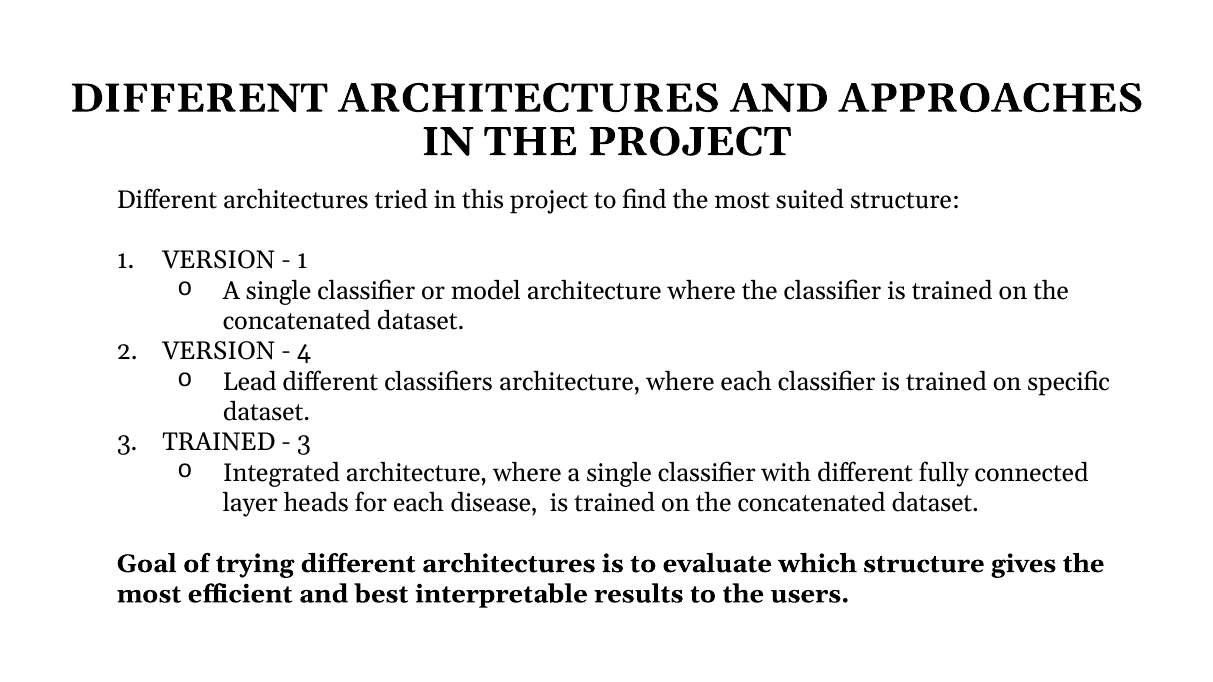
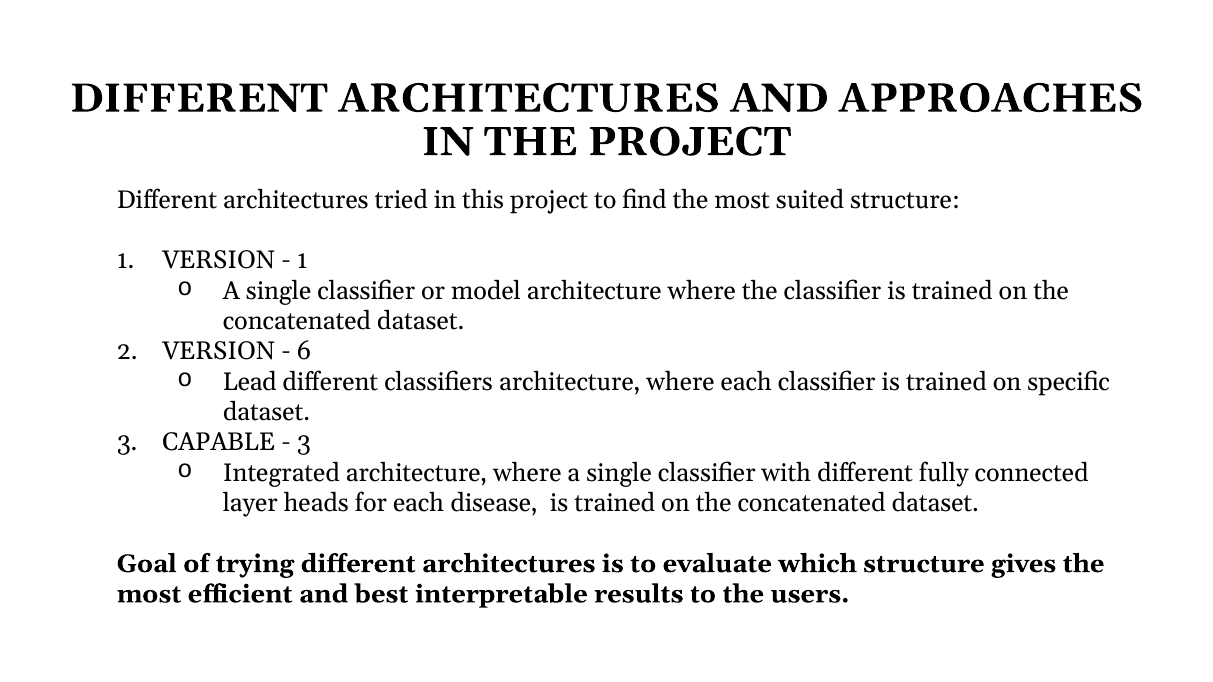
4: 4 -> 6 (304, 352)
3 TRAINED: TRAINED -> CAPABLE (219, 443)
